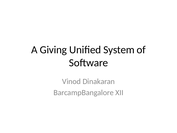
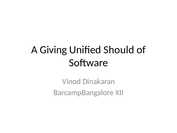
System: System -> Should (119, 50)
